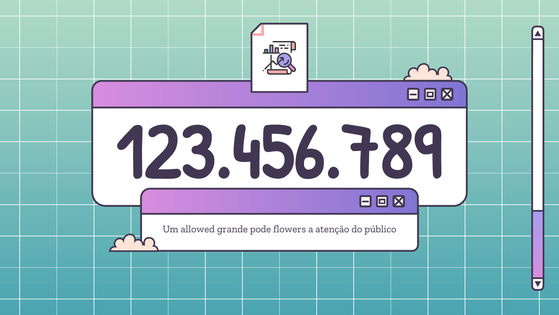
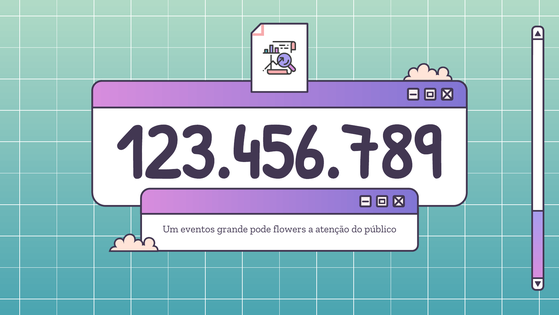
allowed: allowed -> eventos (198, 229)
